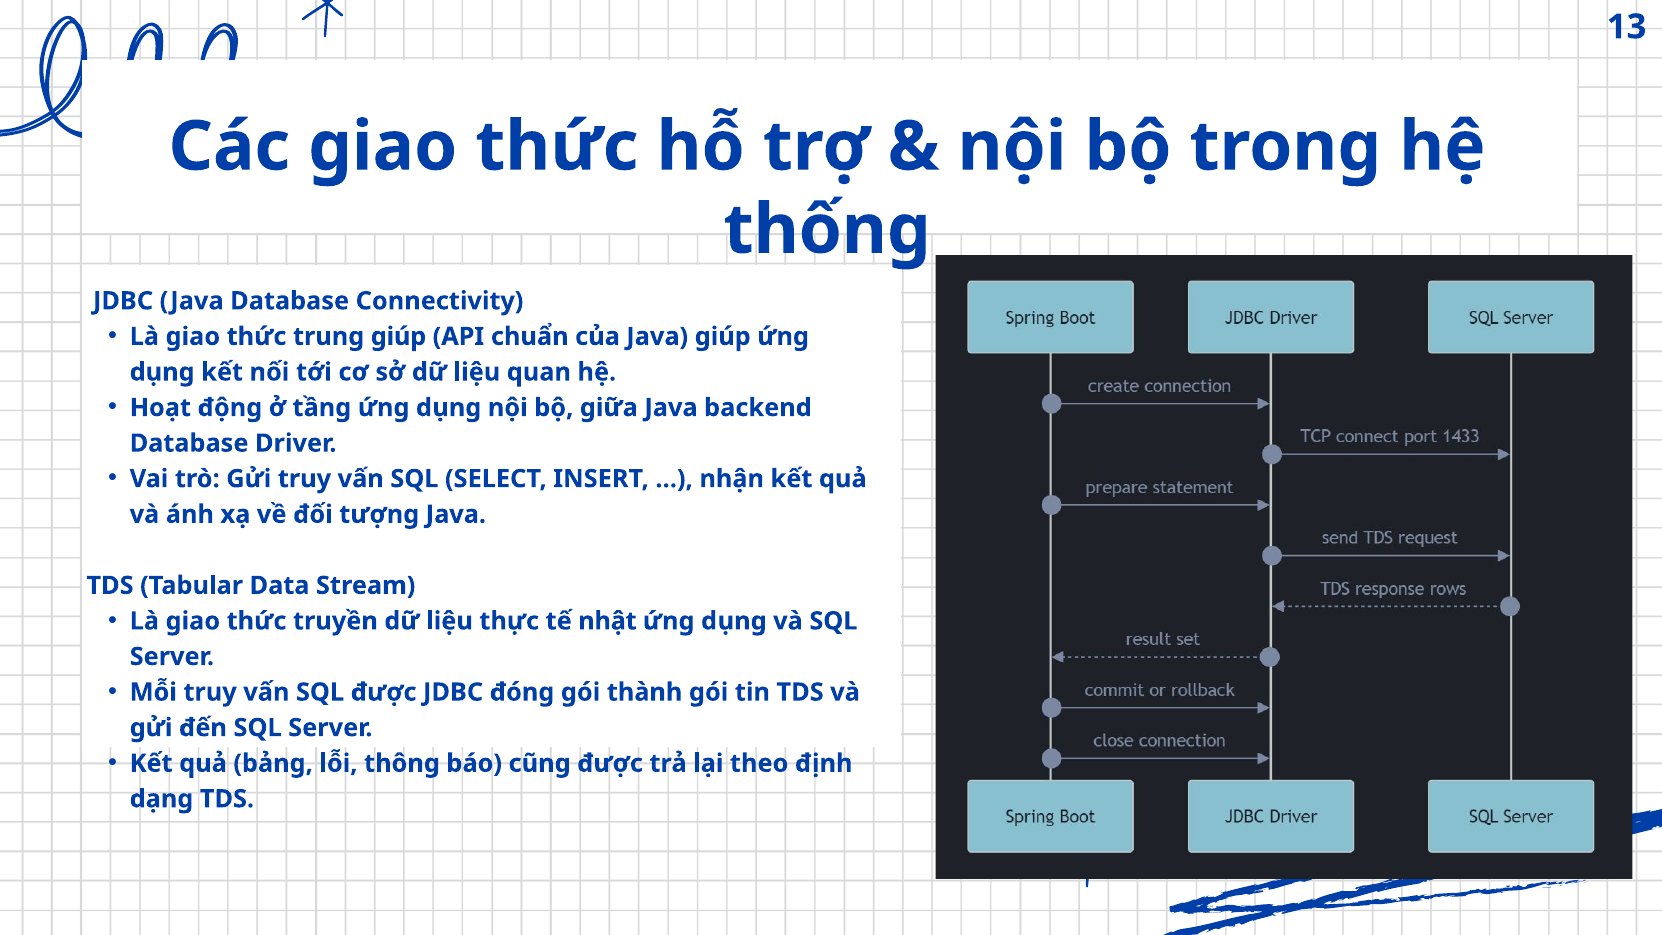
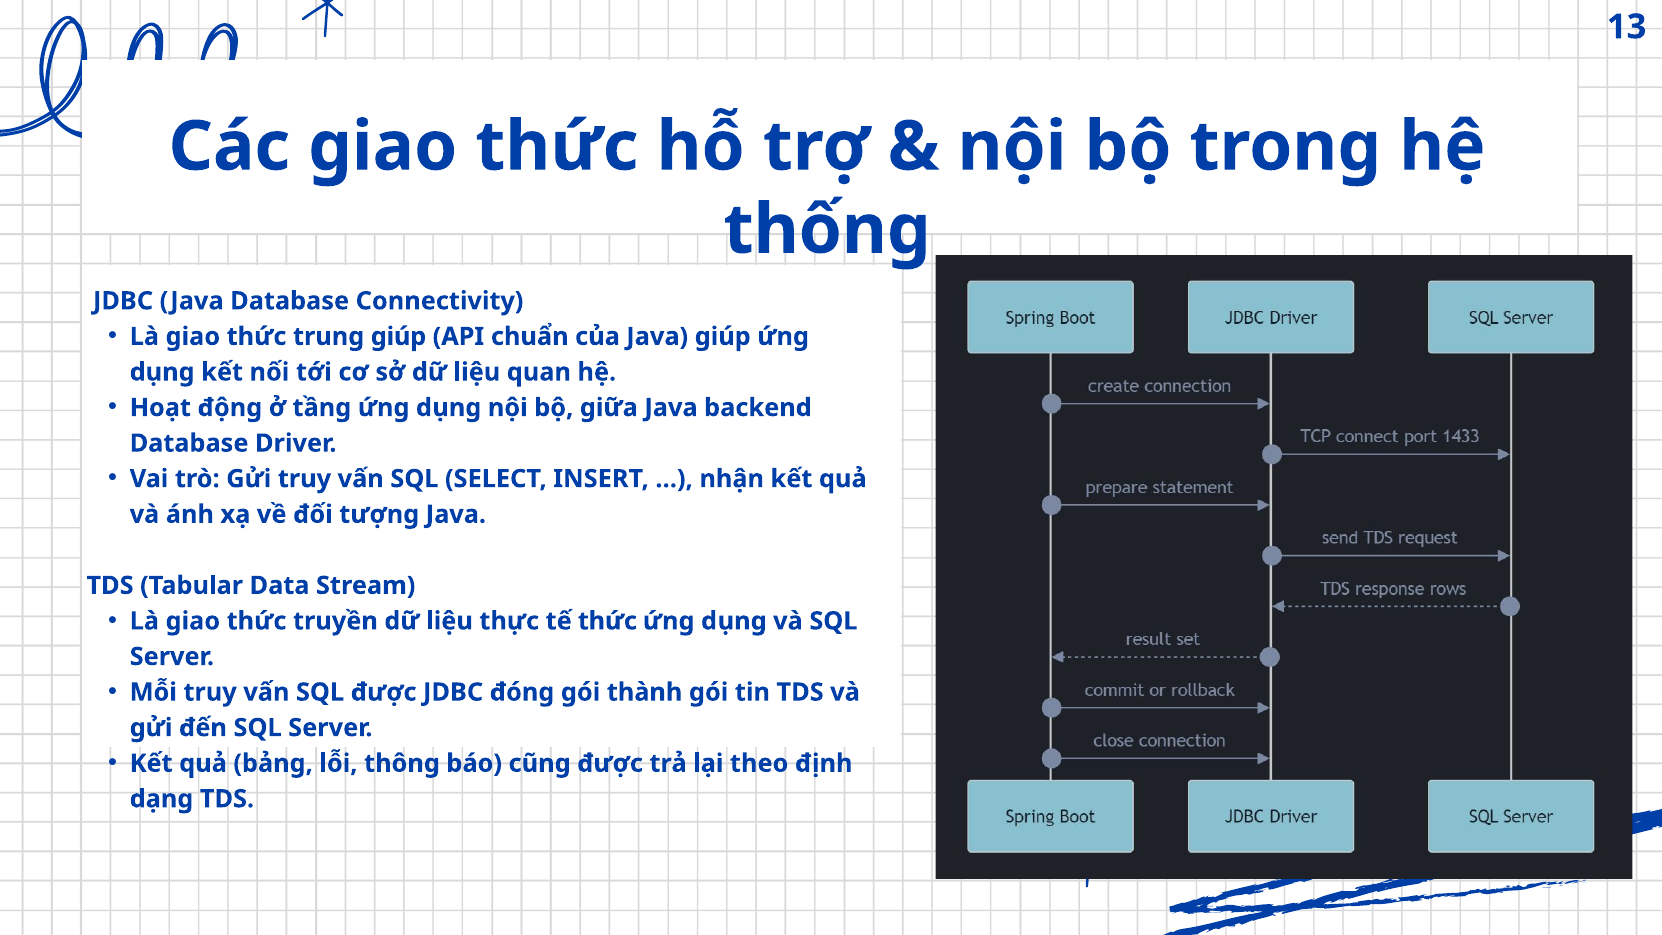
tế nhật: nhật -> thức (607, 621)
